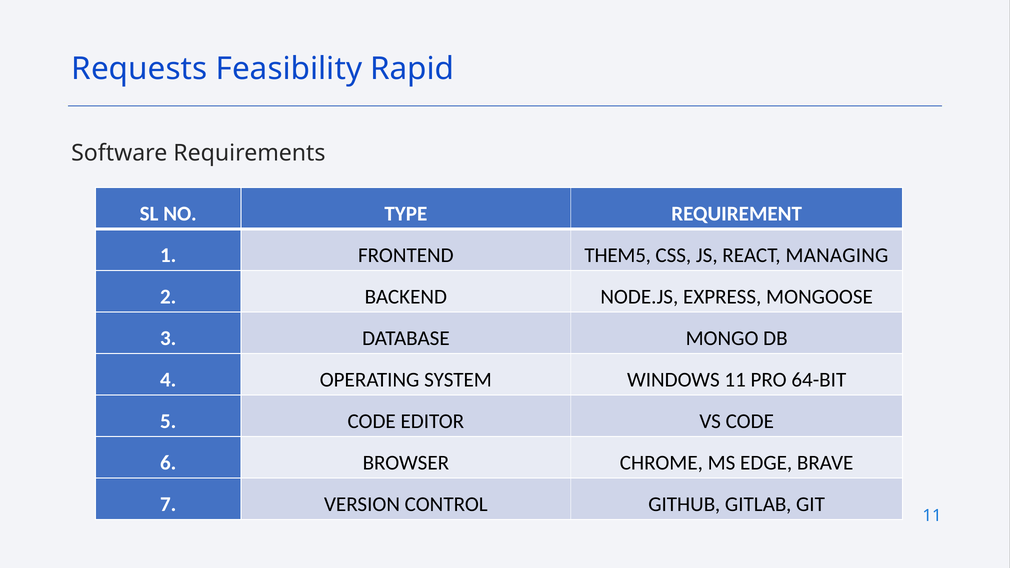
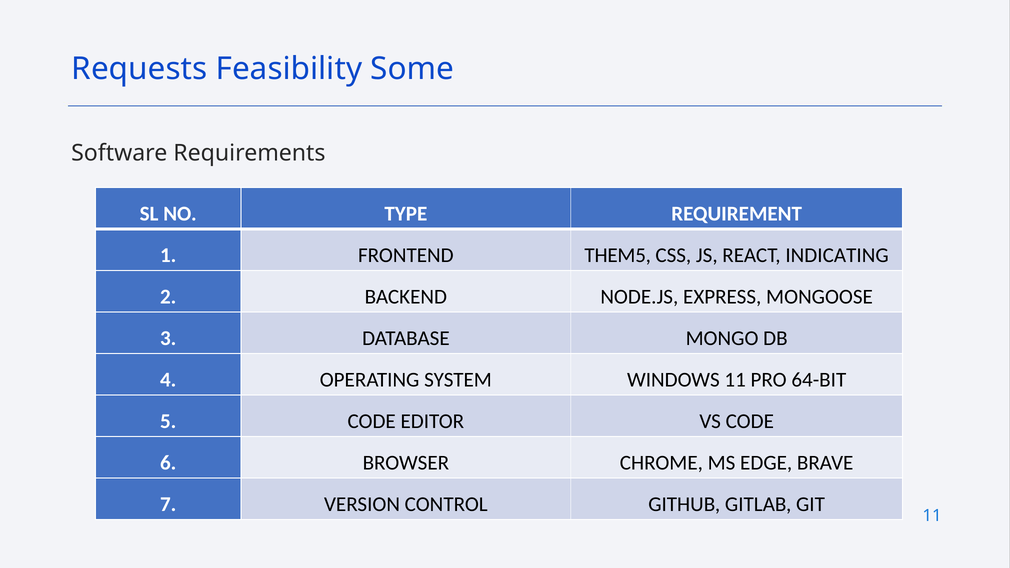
Rapid: Rapid -> Some (412, 69)
MANAGING: MANAGING -> INDICATING (837, 255)
